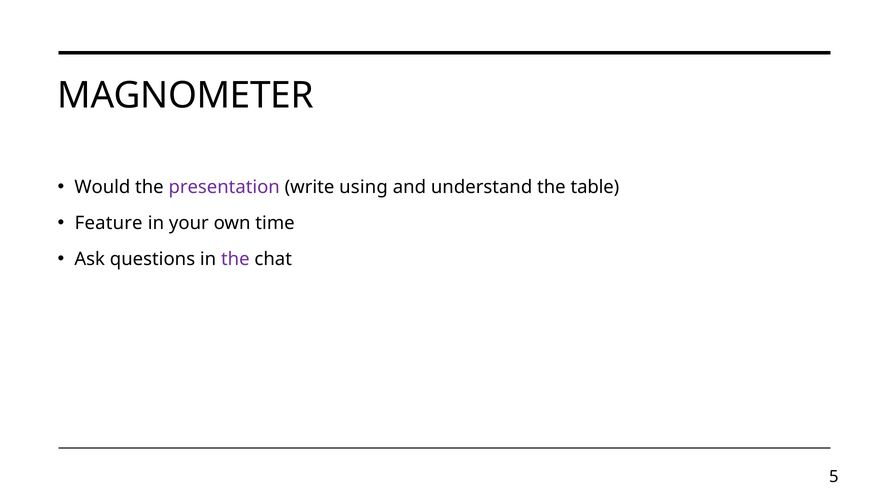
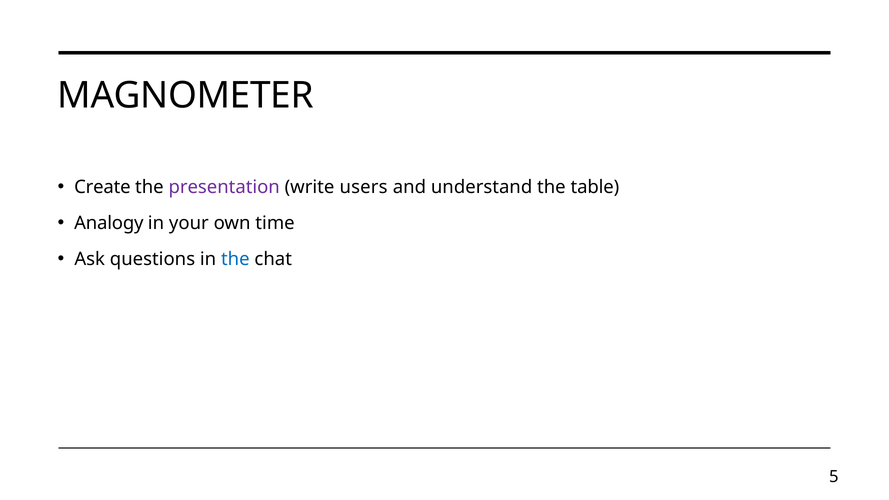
Would: Would -> Create (102, 187)
using: using -> users (364, 187)
Feature: Feature -> Analogy (109, 223)
the colour: purple -> blue (235, 259)
